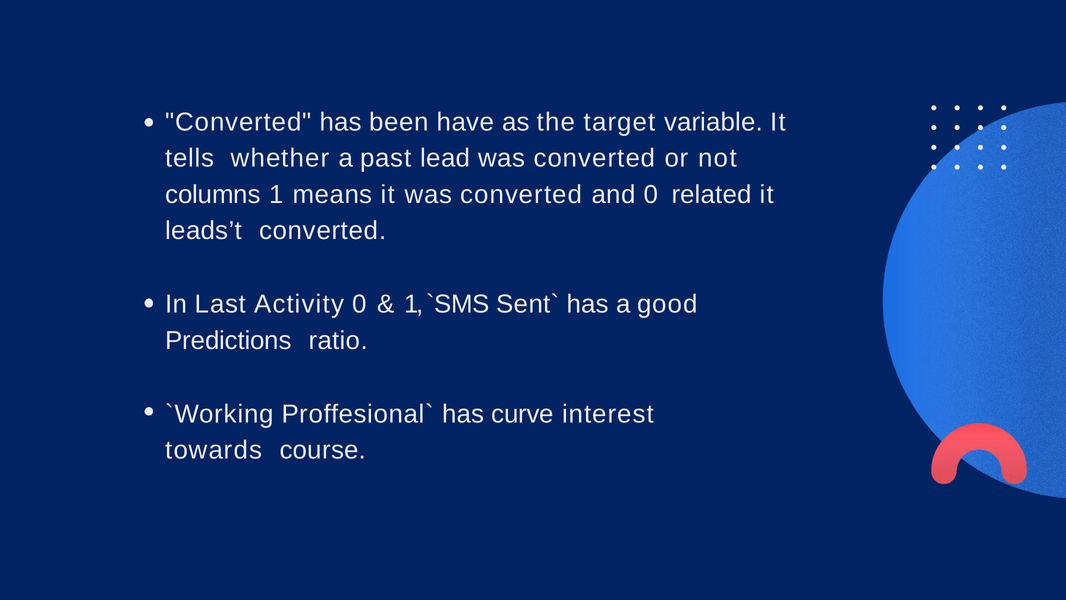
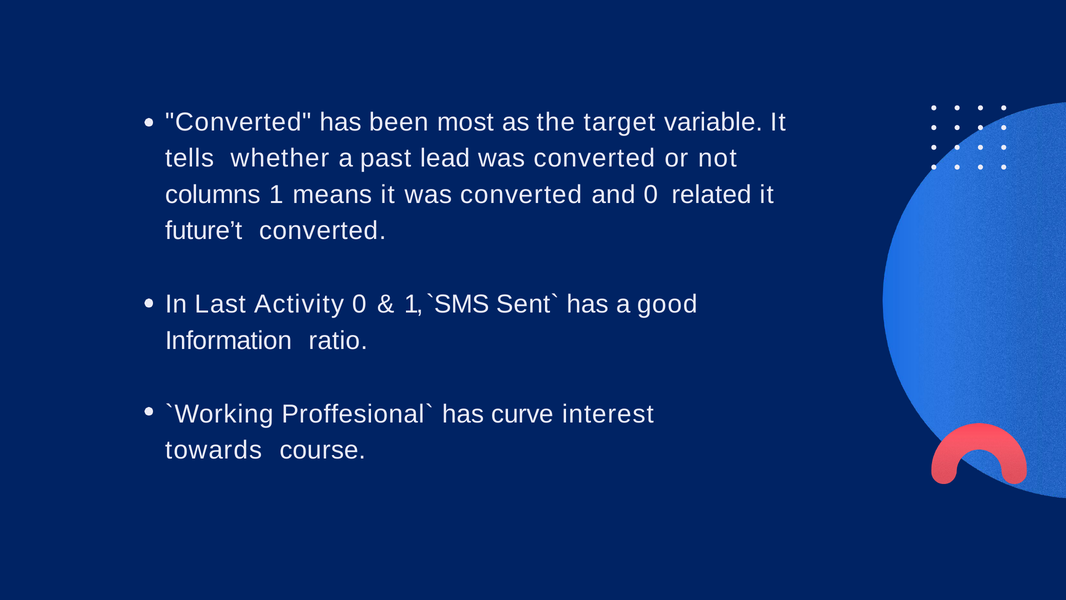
have: have -> most (465, 122)
leads’t: leads’t -> future’t (204, 230)
Predictions: Predictions -> Information (228, 340)
